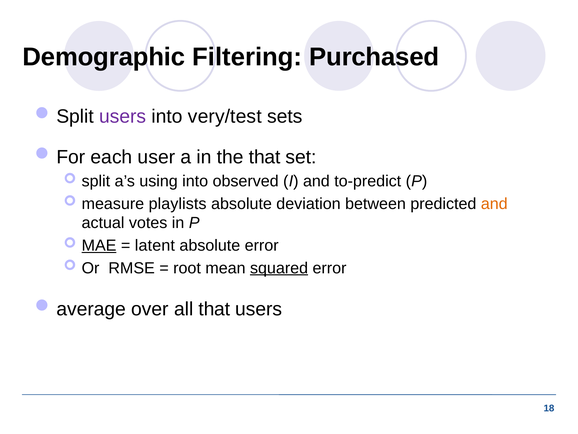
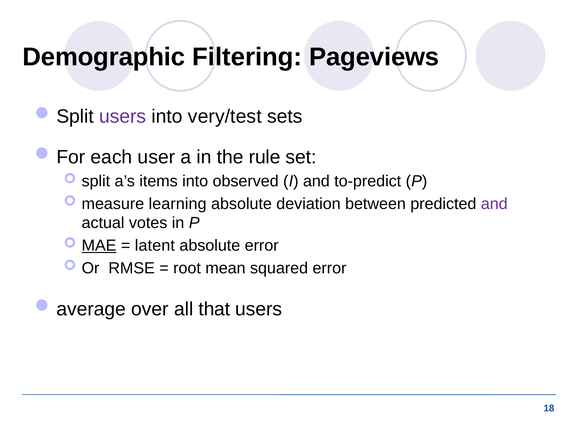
Purchased: Purchased -> Pageviews (374, 57)
the that: that -> rule (265, 157)
using: using -> items (159, 181)
playlists: playlists -> learning (178, 203)
and colour: orange -> purple (494, 203)
squared underline: present -> none (279, 268)
